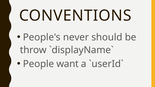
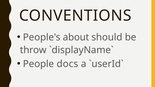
never: never -> about (76, 37)
want: want -> docs (67, 64)
